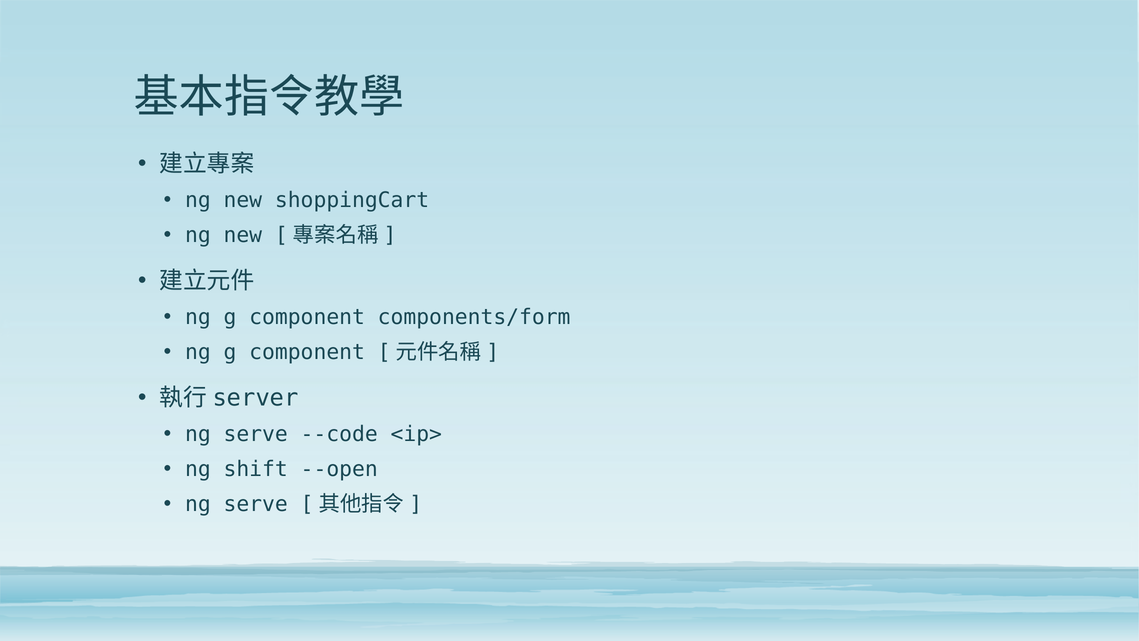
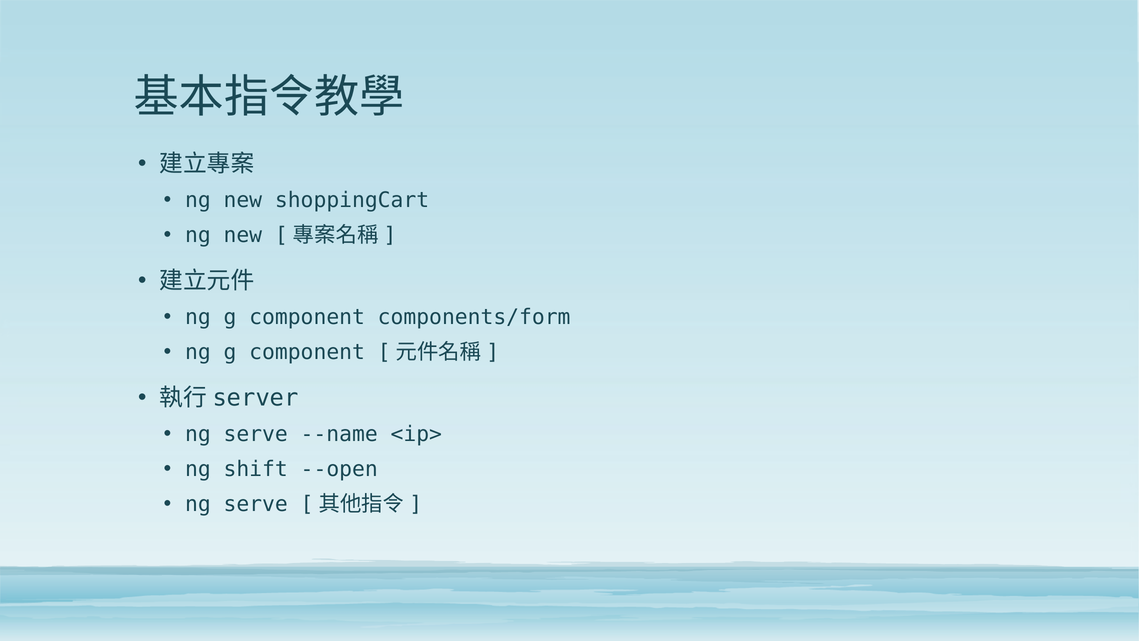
--code: --code -> --name (339, 434)
